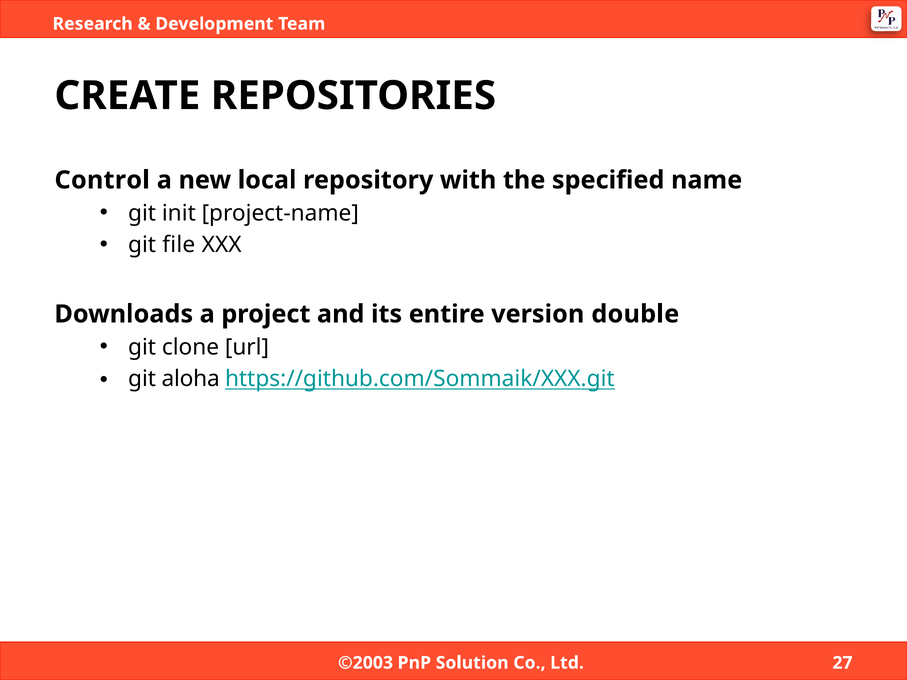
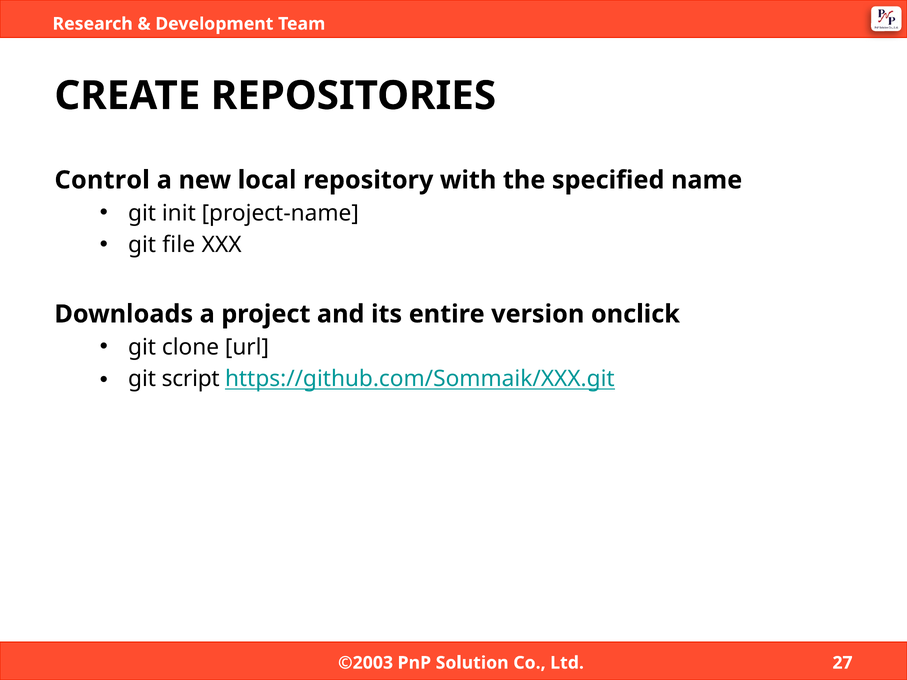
double: double -> onclick (635, 314)
aloha: aloha -> script (191, 379)
